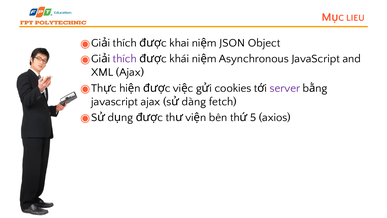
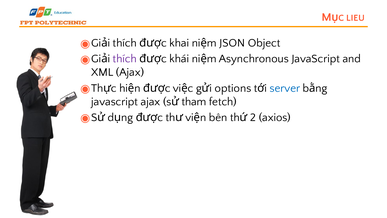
cookies: cookies -> options (233, 88)
server colour: purple -> blue (285, 88)
dàng: dàng -> tham (194, 101)
5: 5 -> 2 (253, 117)
